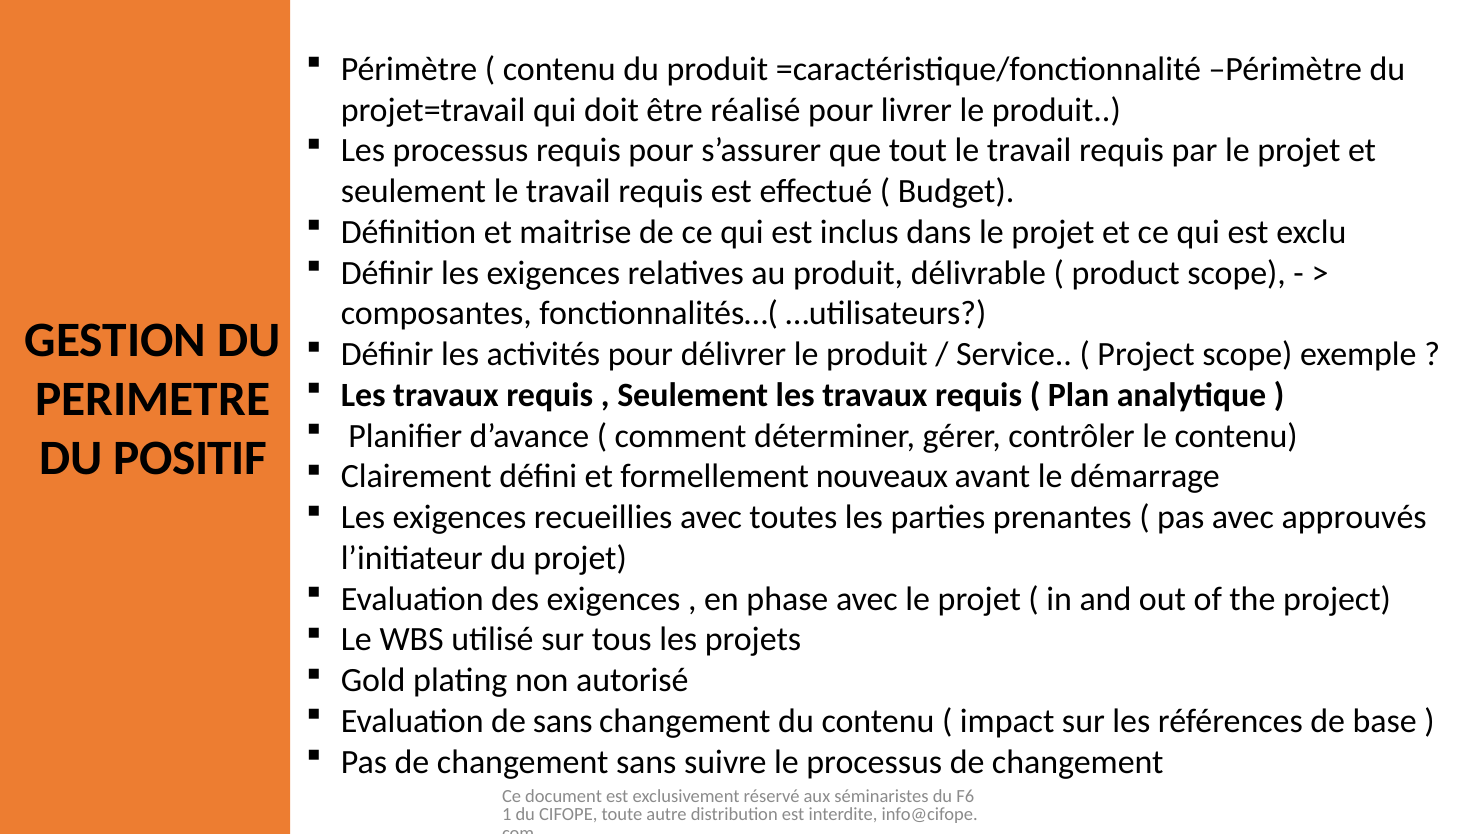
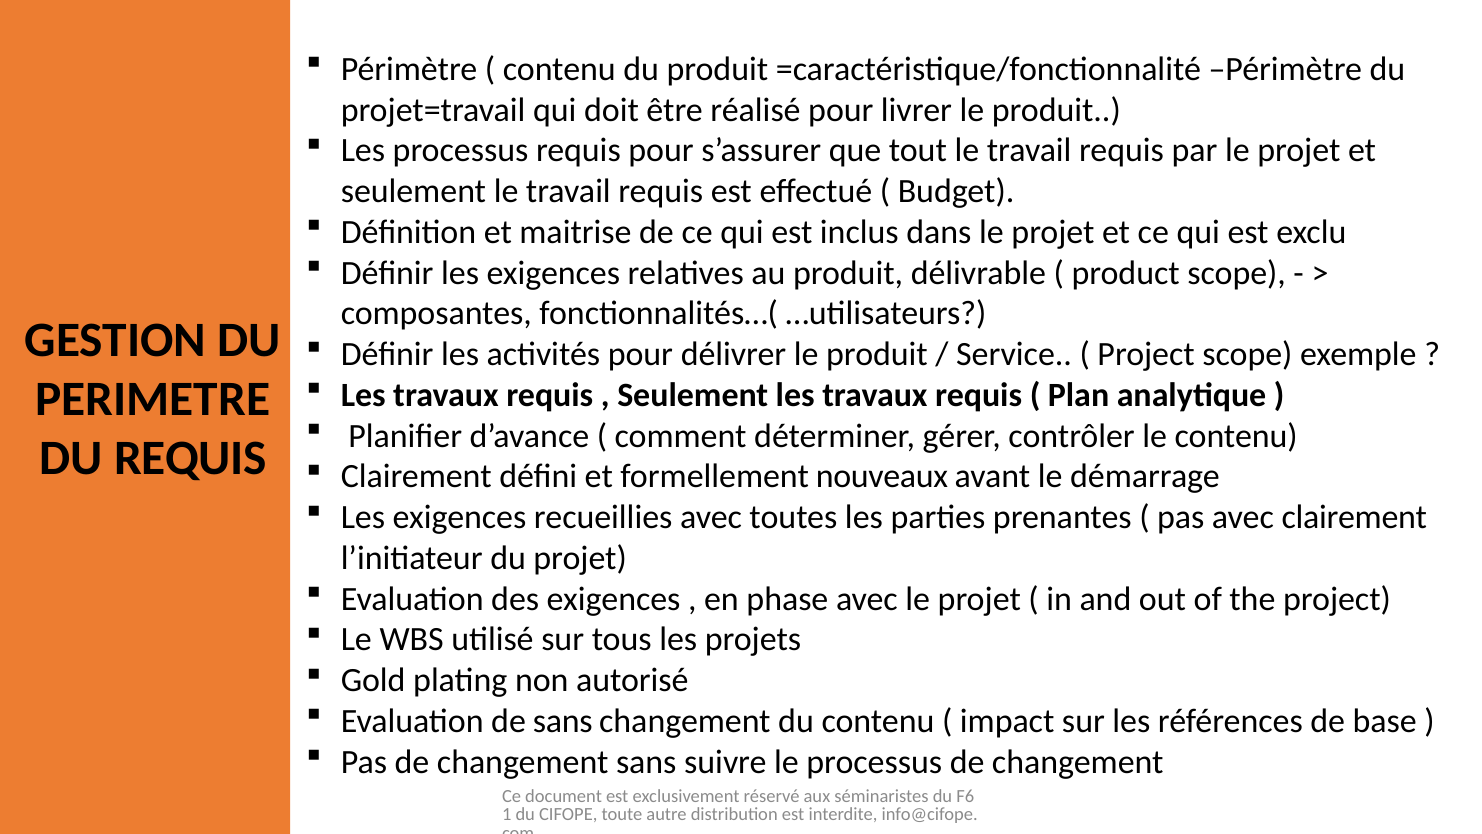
DU POSITIF: POSITIF -> REQUIS (190, 458)
avec approuvés: approuvés -> clairement (1354, 517)
